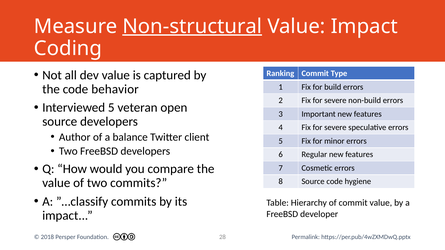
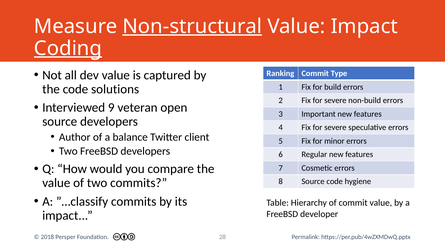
Coding underline: none -> present (68, 48)
behavior: behavior -> solutions (115, 89)
Interviewed 5: 5 -> 9 (111, 108)
